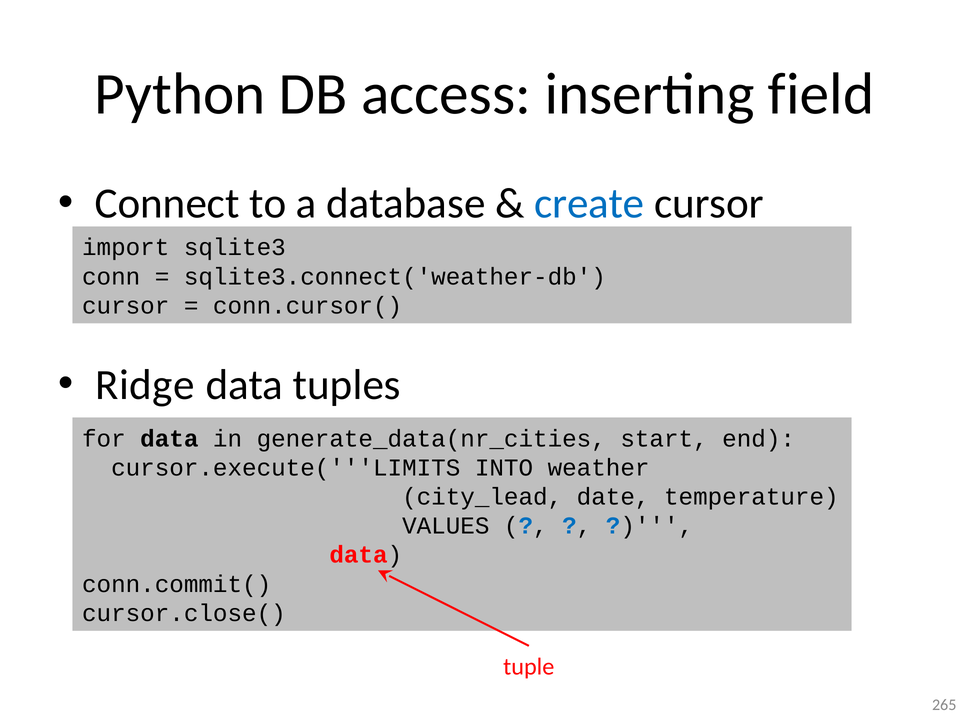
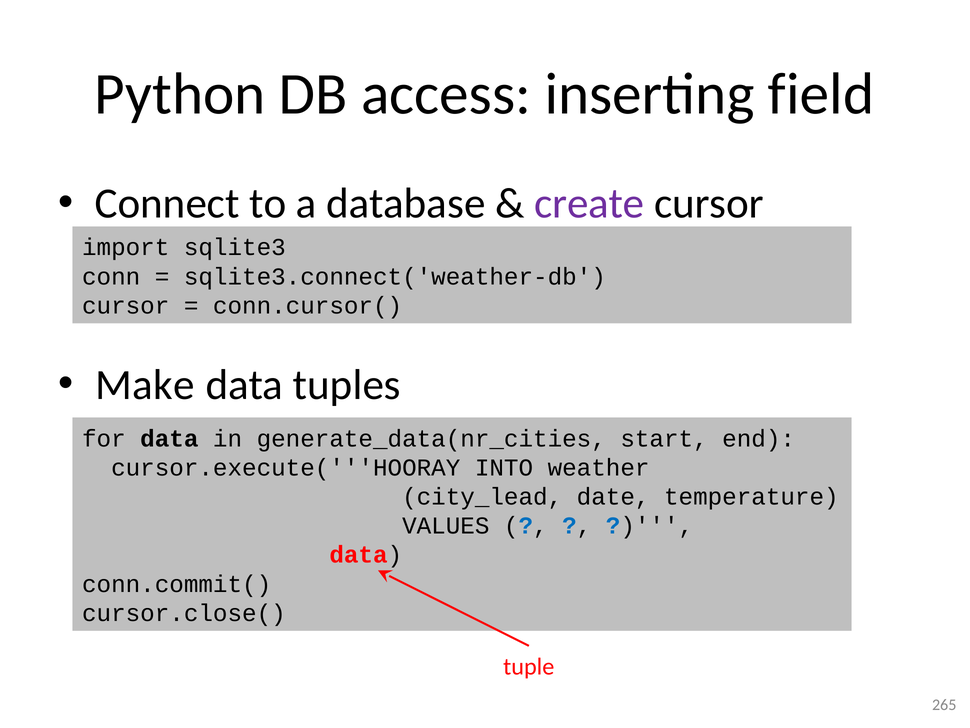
create colour: blue -> purple (589, 203)
Ridge: Ridge -> Make (145, 385)
cursor.execute('''LIMITS: cursor.execute('''LIMITS -> cursor.execute('''HOORAY (286, 467)
